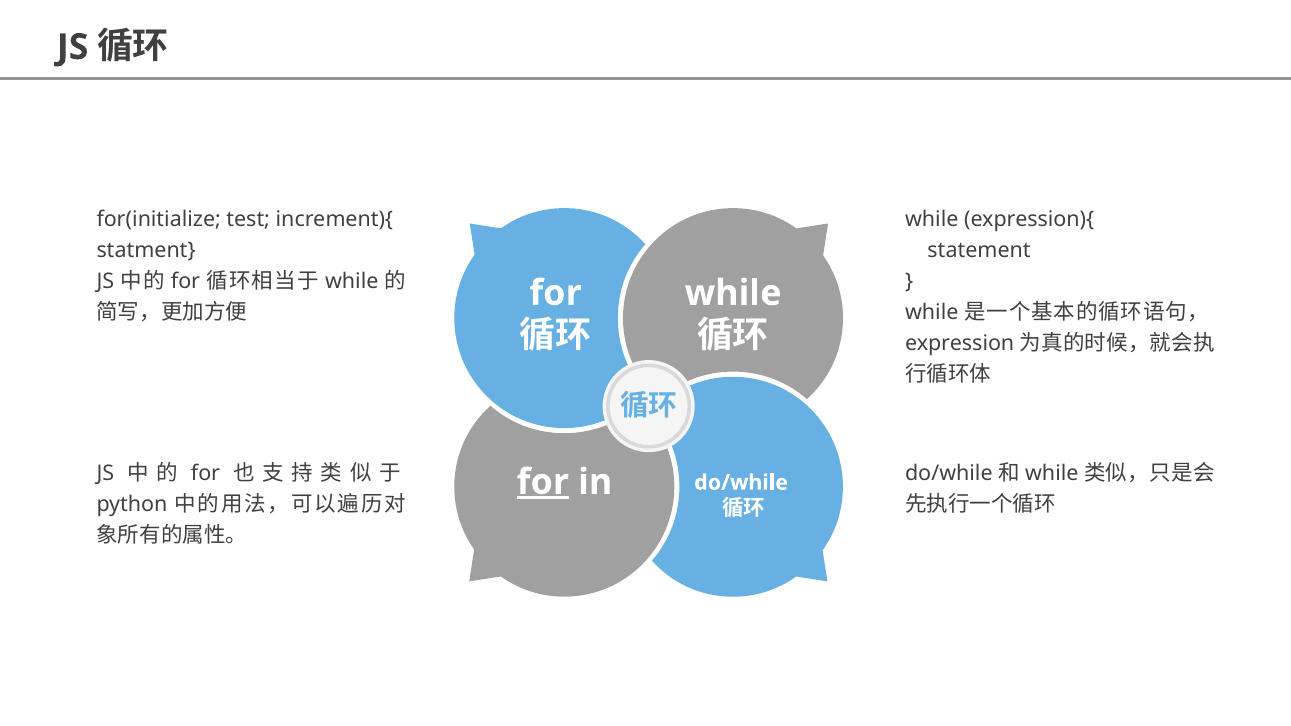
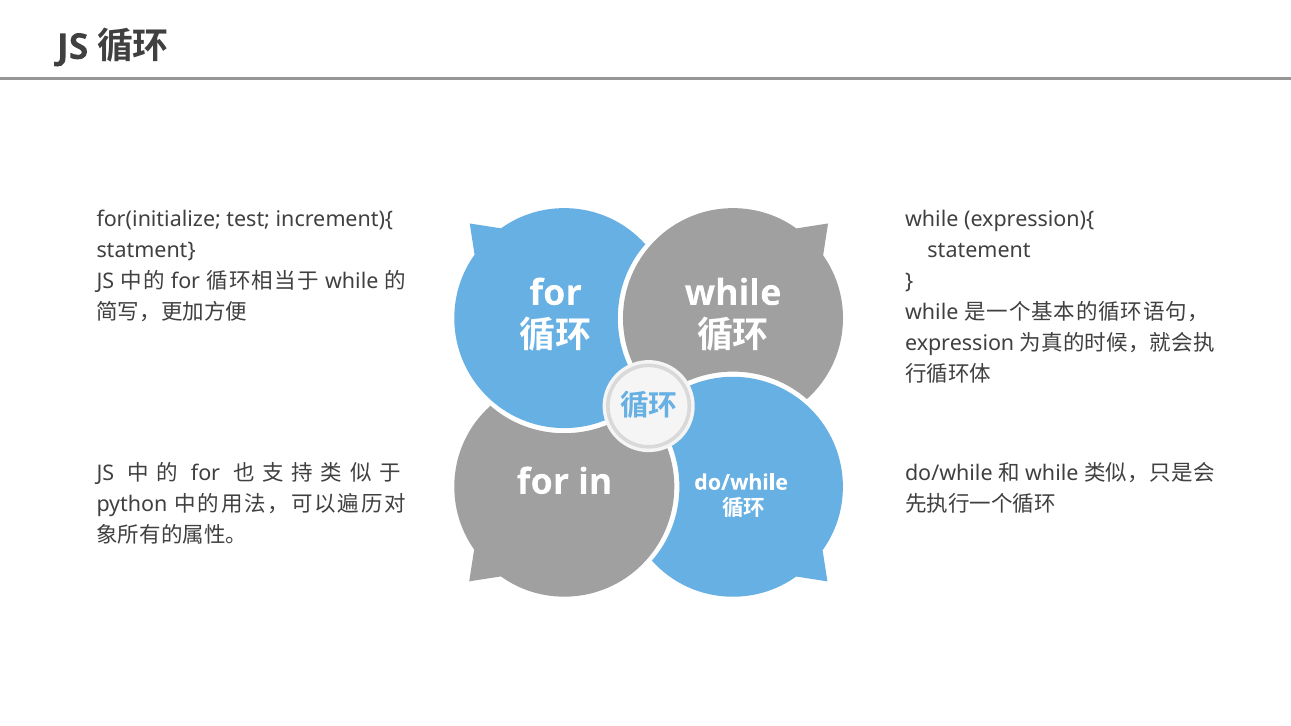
for underline: present -> none (543, 482)
